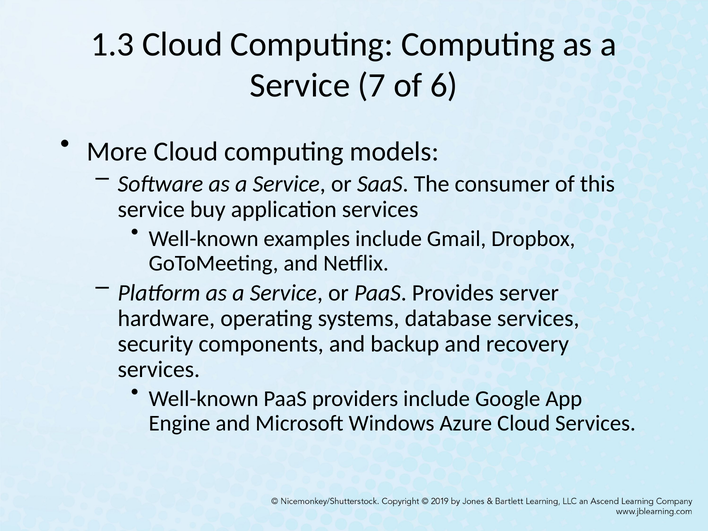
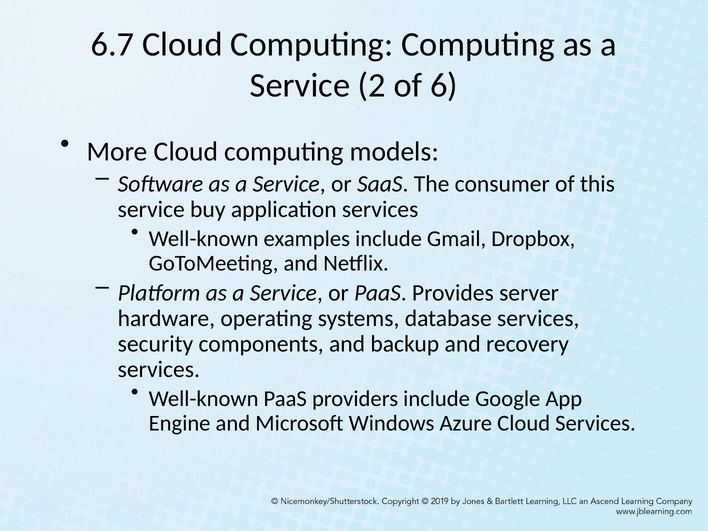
1.3: 1.3 -> 6.7 (113, 44)
7: 7 -> 2 (372, 86)
